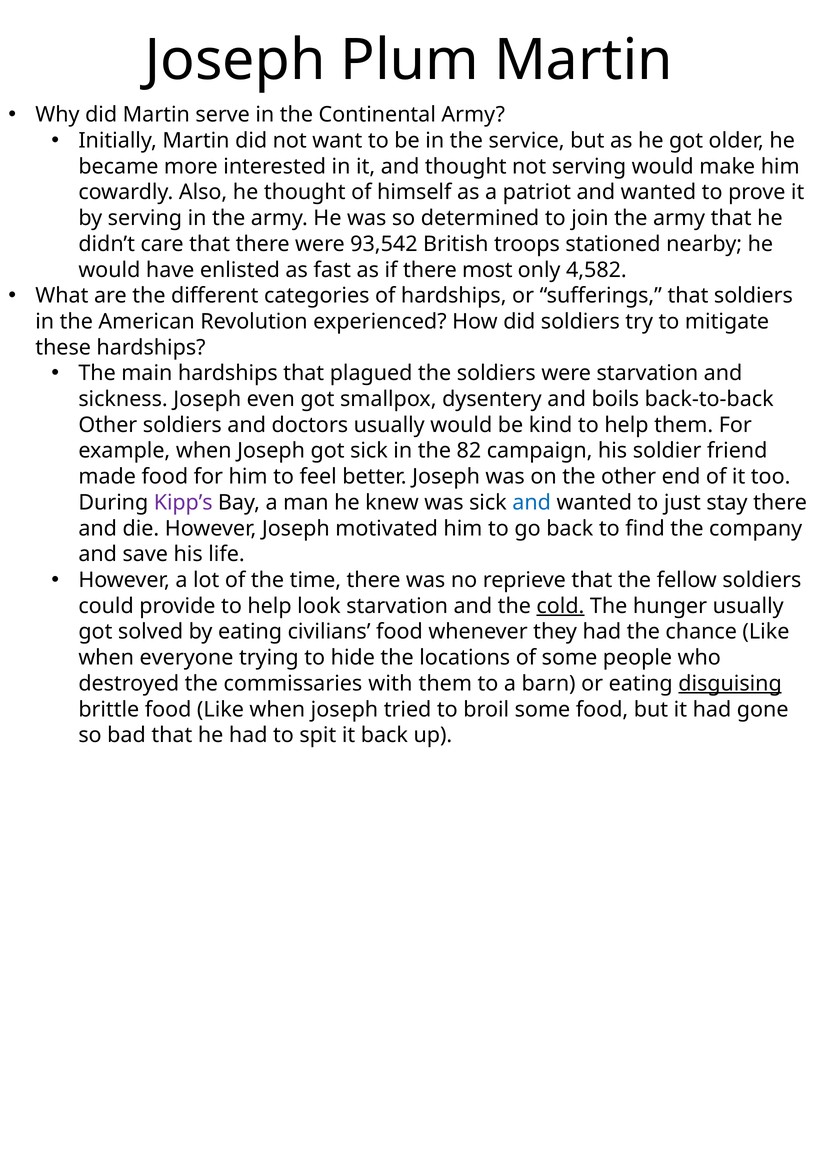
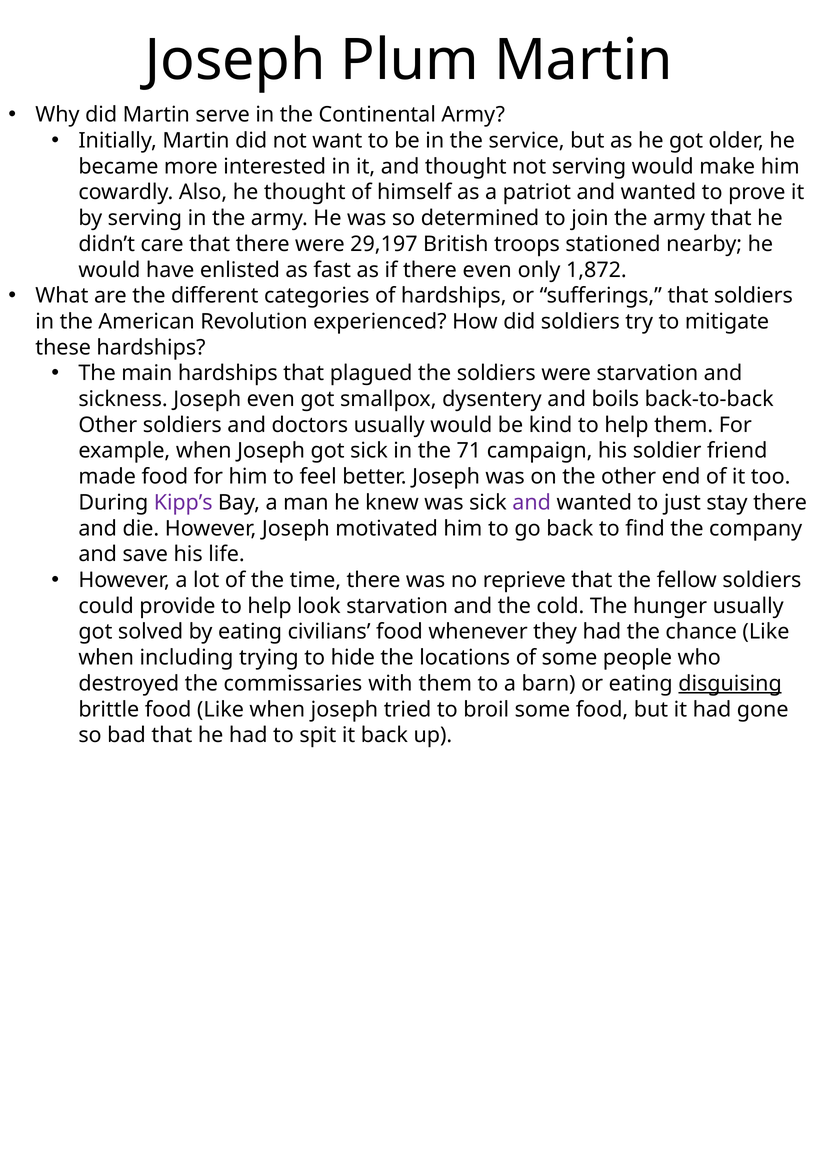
93,542: 93,542 -> 29,197 (384, 244)
there most: most -> even (487, 270)
4,582: 4,582 -> 1,872 (596, 270)
82: 82 -> 71 (469, 451)
and colour: blue -> purple (532, 502)
cold underline: present -> none (560, 605)
everyone: everyone -> including (186, 657)
